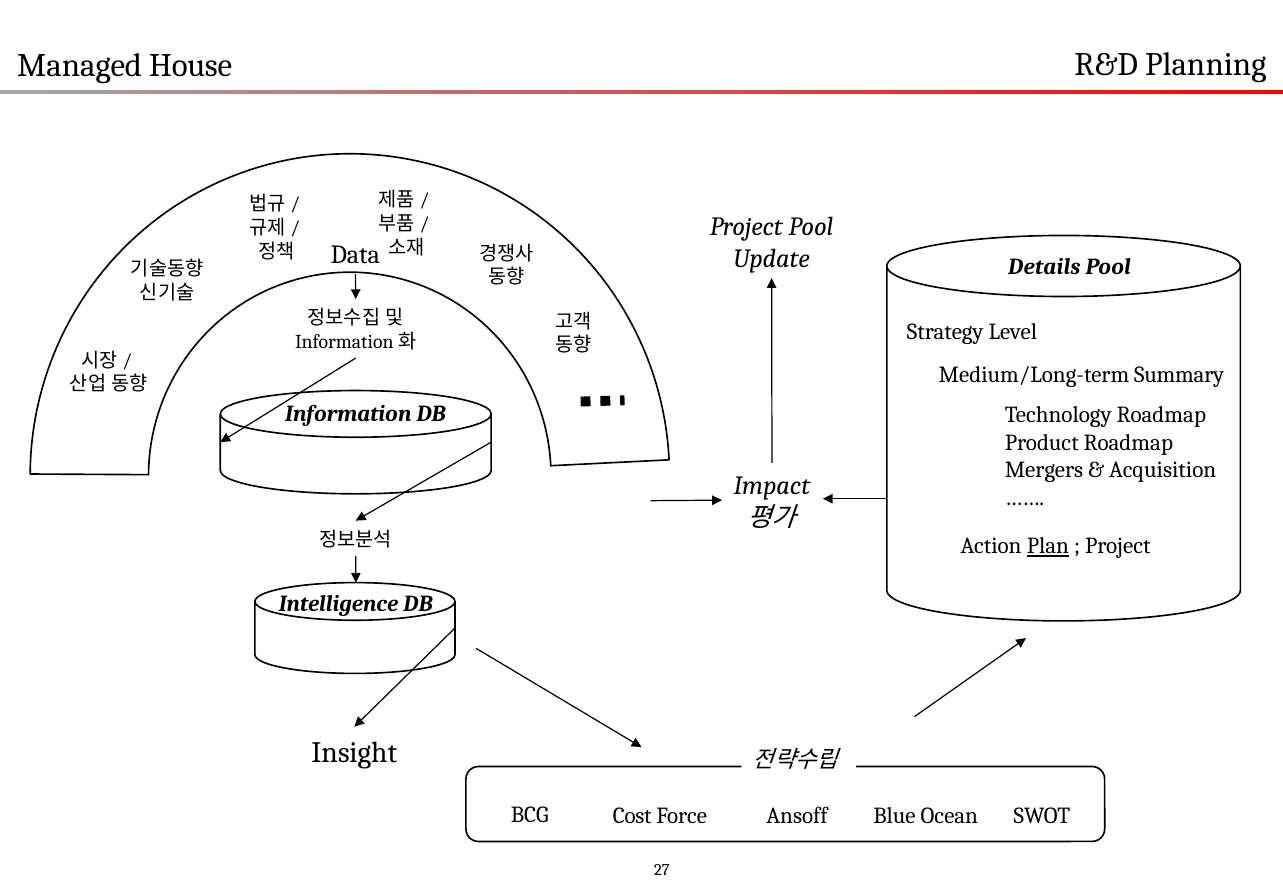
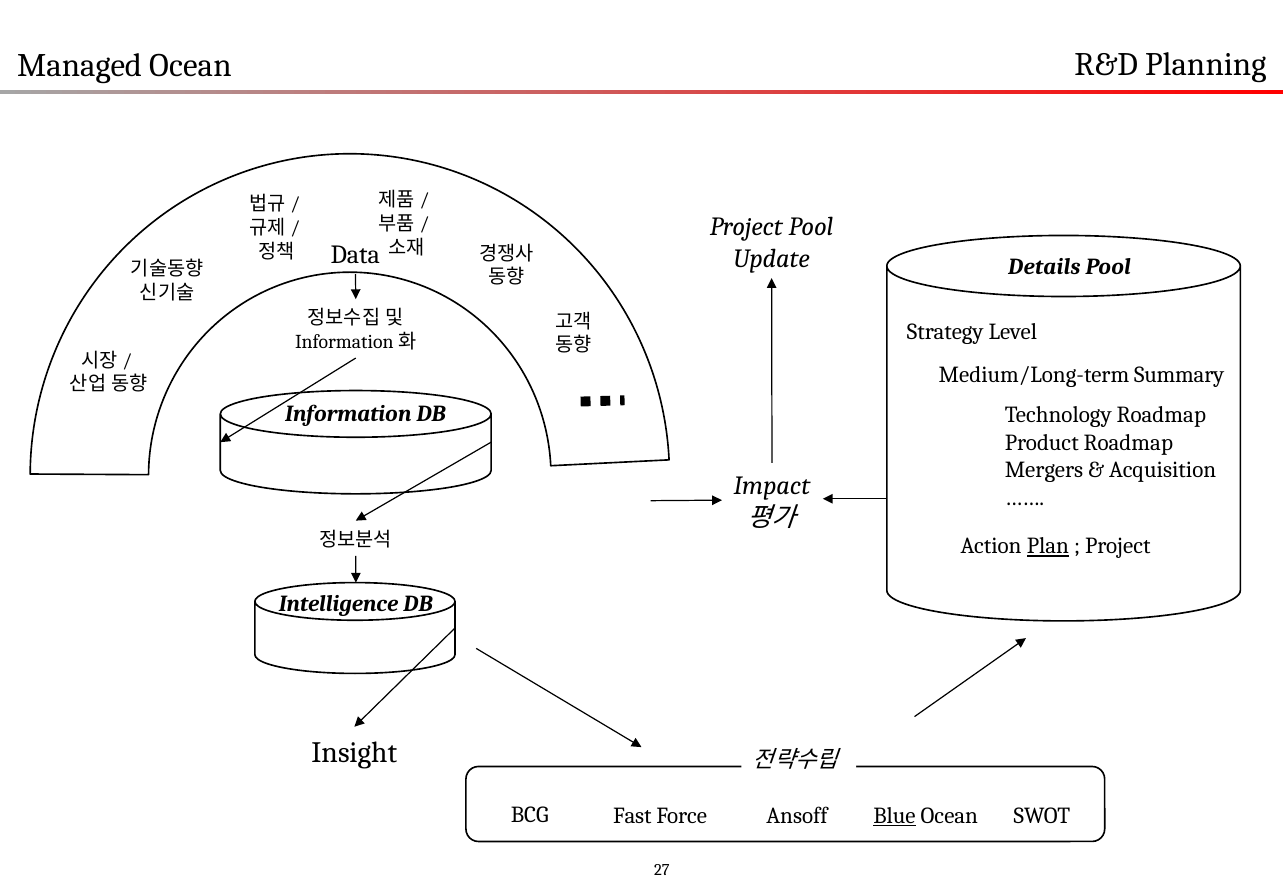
Managed House: House -> Ocean (190, 66)
Cost: Cost -> Fast (632, 816)
Blue underline: none -> present (894, 816)
